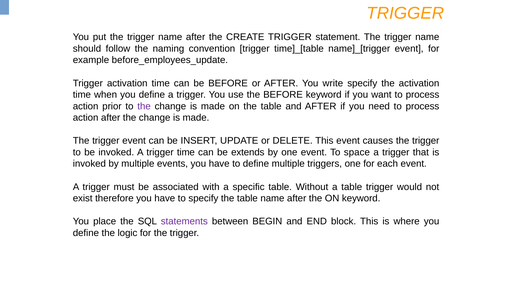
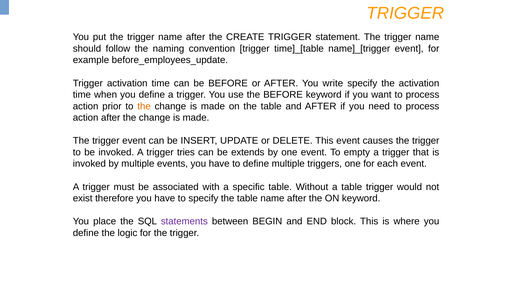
the colour: purple -> orange (144, 106)
trigger time: time -> tries (186, 152)
space: space -> empty (357, 152)
